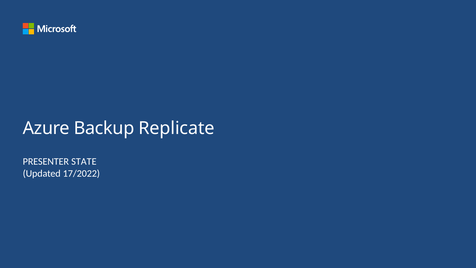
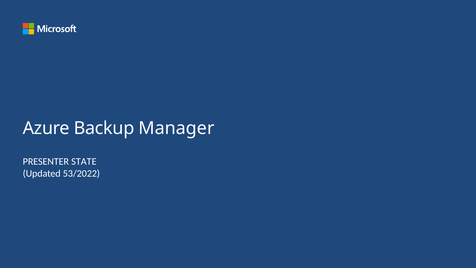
Replicate: Replicate -> Manager (176, 128)
17/2022: 17/2022 -> 53/2022 (81, 173)
